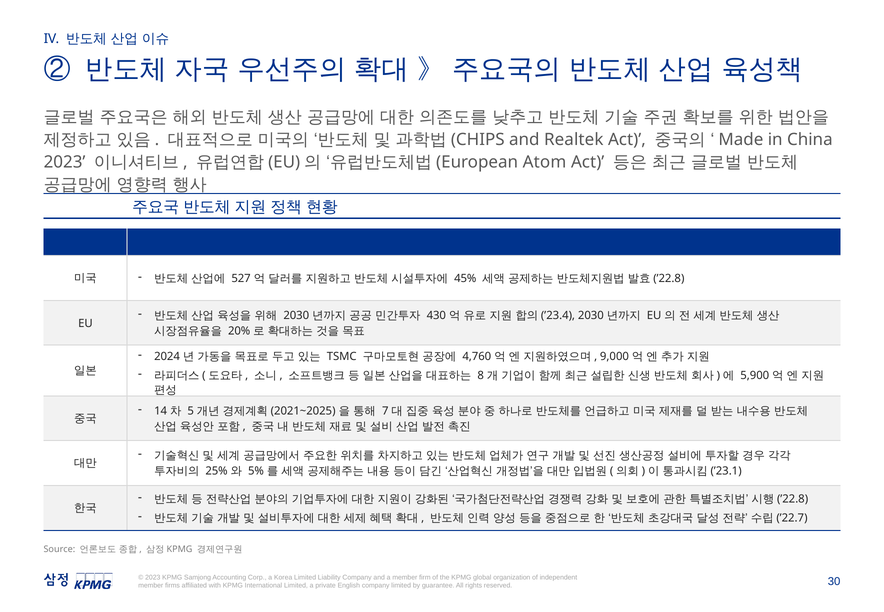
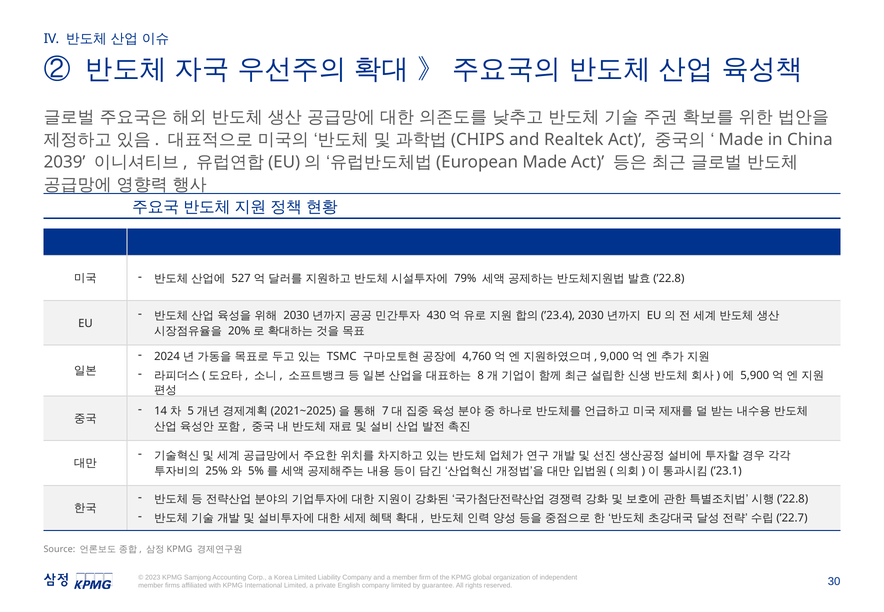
2023: 2023 -> 2039 (65, 162)
Atom: Atom -> Made (545, 162)
45%: 45% -> 79% (465, 279)
